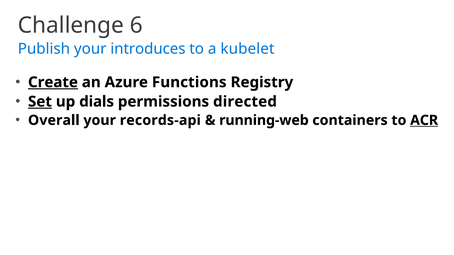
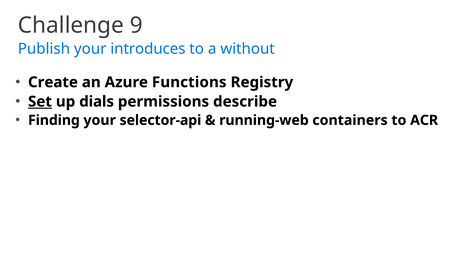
6: 6 -> 9 (136, 26)
kubelet: kubelet -> without (248, 49)
Create underline: present -> none (53, 82)
directed: directed -> describe (245, 102)
Overall: Overall -> Finding (54, 120)
records-api: records-api -> selector-api (160, 120)
ACR underline: present -> none (424, 120)
